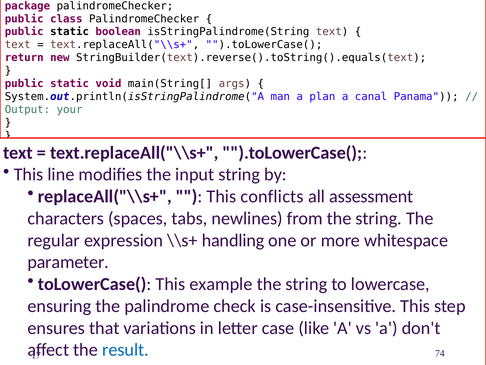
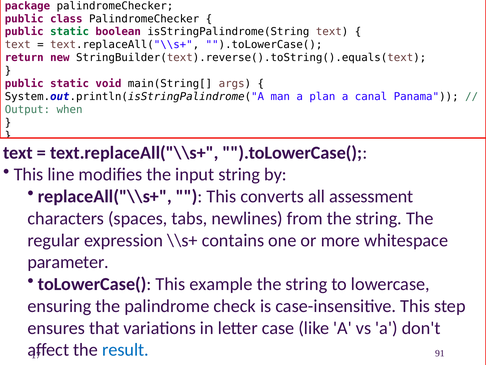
static colour: black -> green (70, 32)
your: your -> when (70, 109)
conflicts: conflicts -> converts (272, 196)
handling: handling -> contains (233, 240)
74: 74 -> 91 (440, 353)
